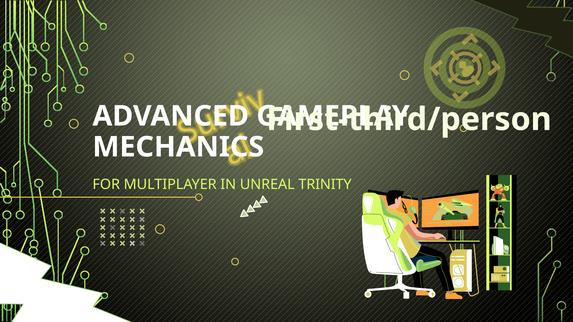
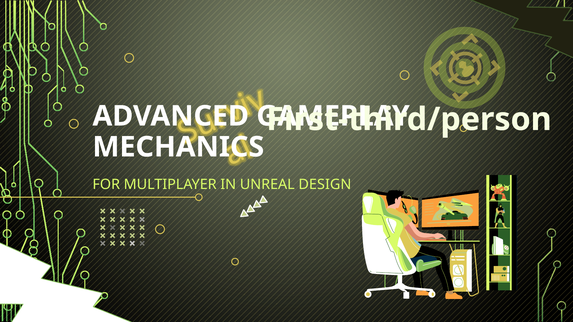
TRINITY: TRINITY -> DESIGN (325, 184)
